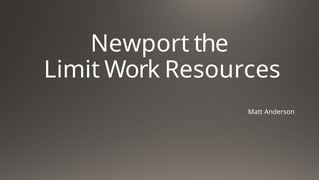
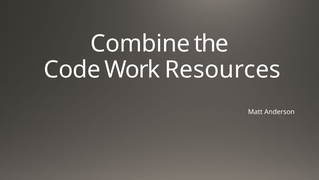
Newport: Newport -> Combine (140, 44)
Limit: Limit -> Code (72, 69)
